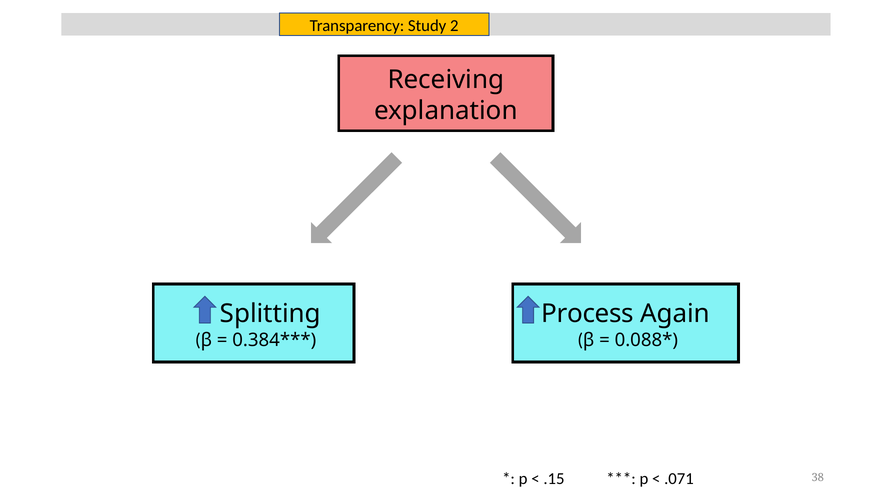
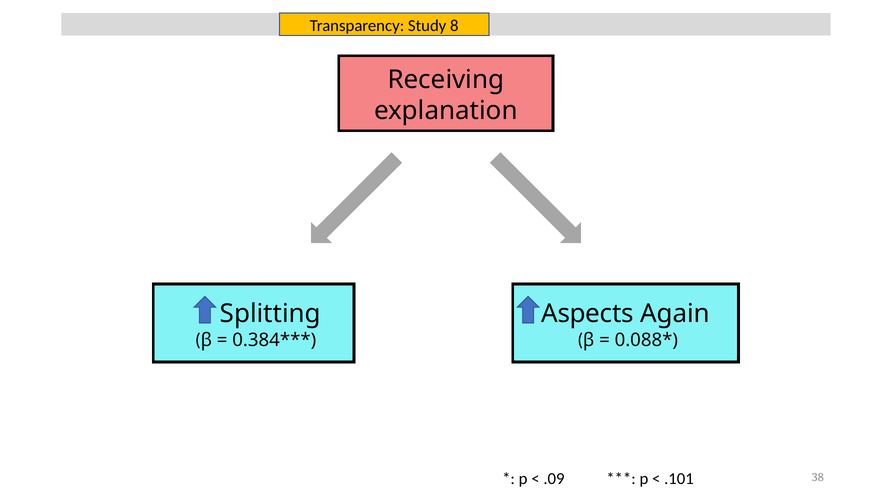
2: 2 -> 8 (454, 26)
Process: Process -> Aspects (587, 314)
.15: .15 -> .09 (554, 480)
.071: .071 -> .101 (679, 480)
